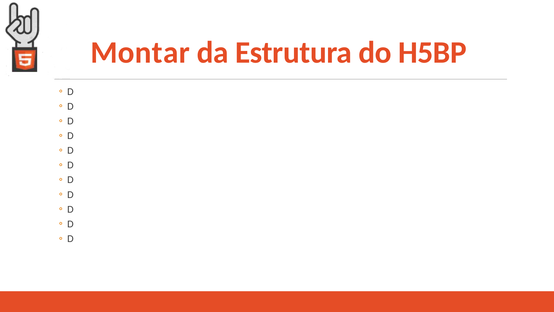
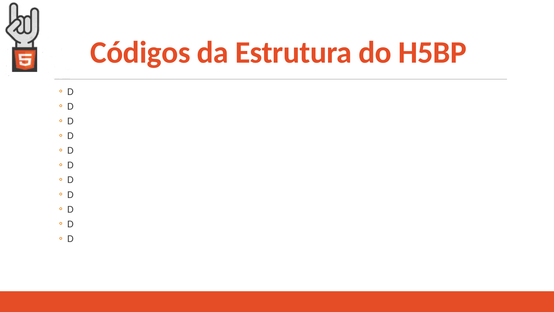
Montar: Montar -> Códigos (140, 52)
